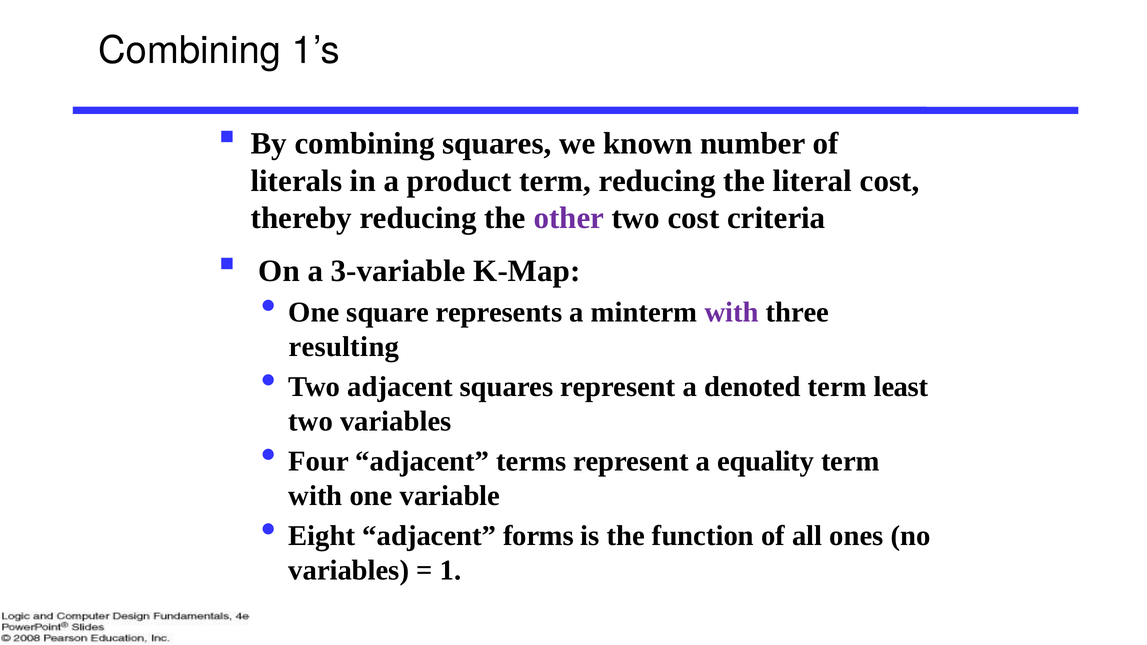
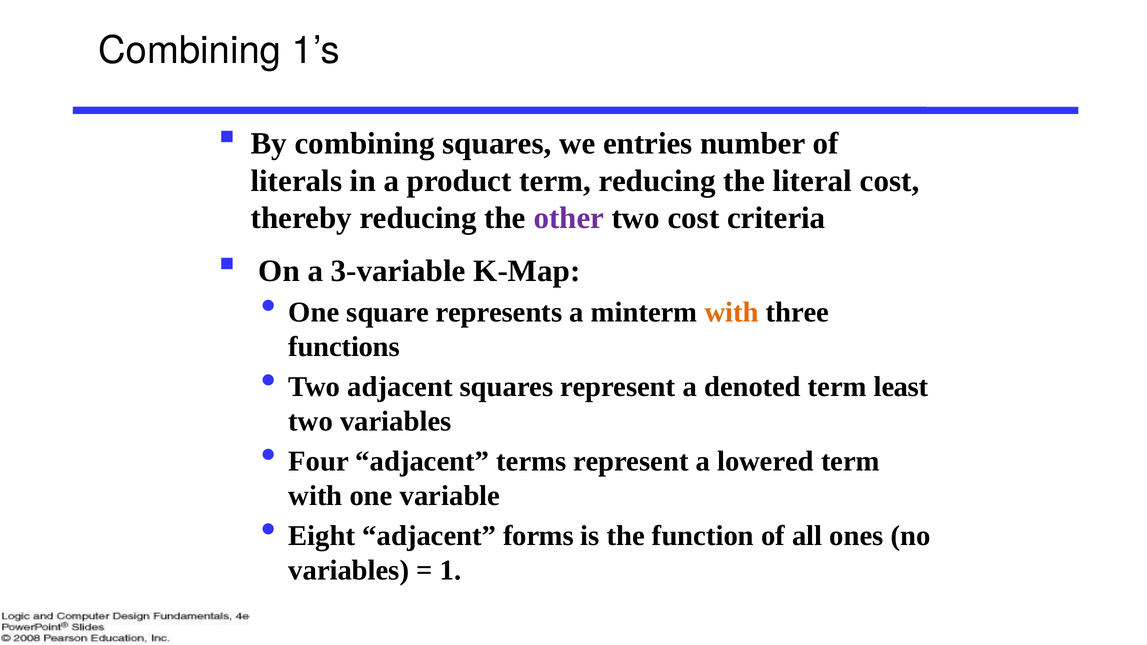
known: known -> entries (648, 144)
with colour: purple -> orange (732, 312)
resulting: resulting -> functions (344, 347)
equality: equality -> lowered (766, 461)
